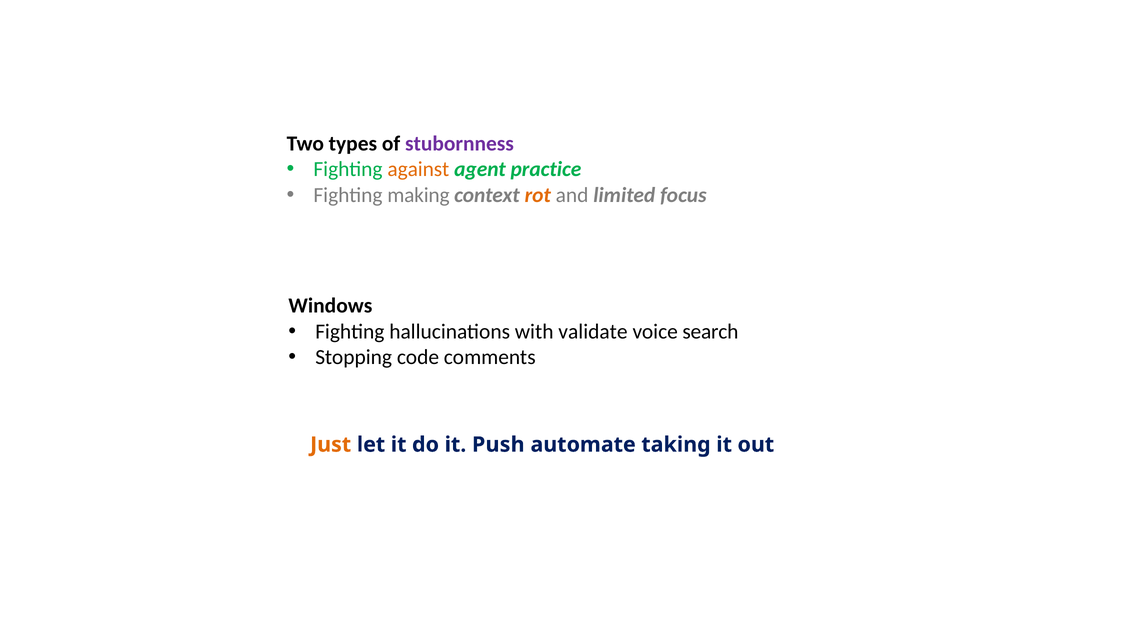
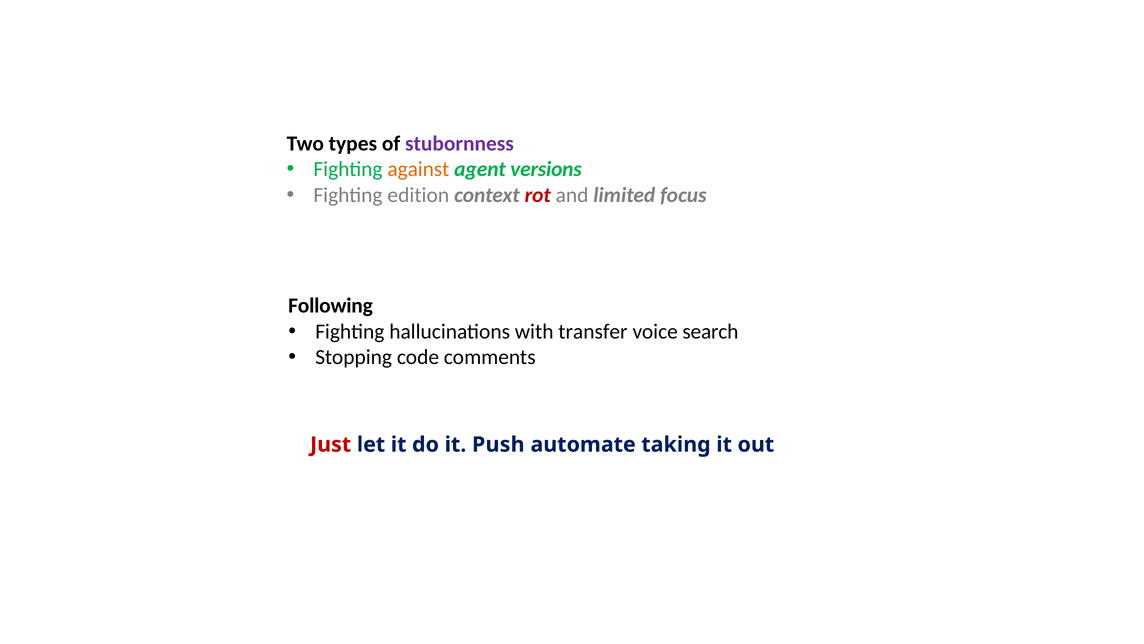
practice: practice -> versions (546, 169)
making: making -> edition (418, 195)
rot colour: orange -> red (538, 195)
Windows: Windows -> Following (331, 306)
validate: validate -> transfer (593, 331)
Just colour: orange -> red (331, 444)
